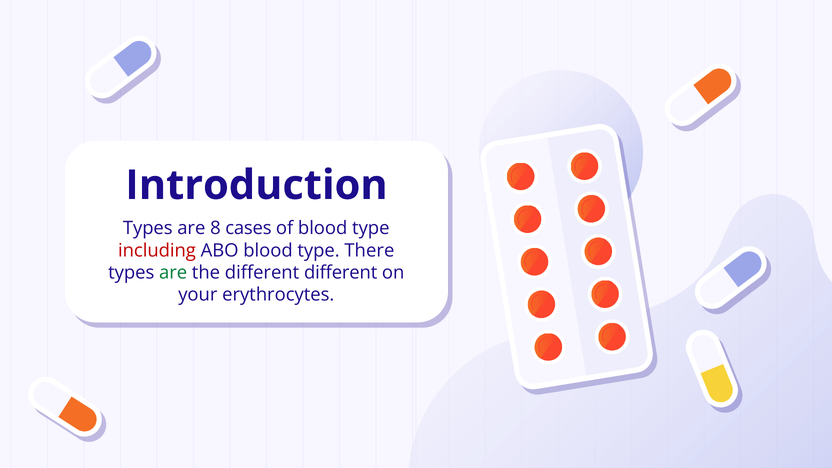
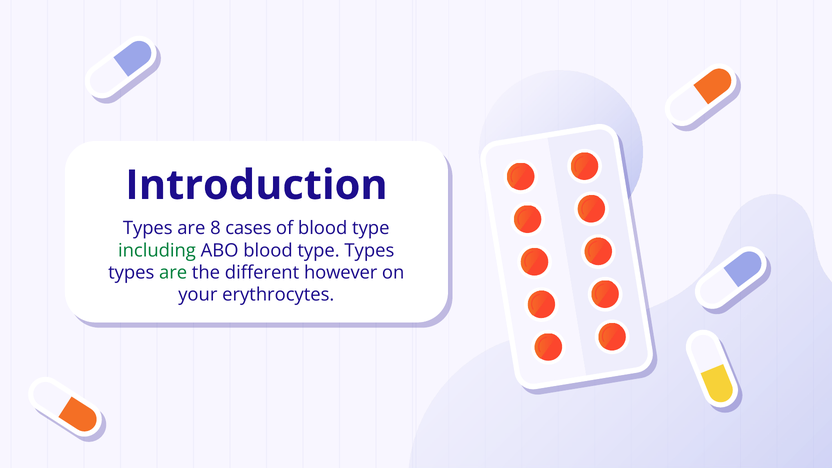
including colour: red -> green (157, 251)
type There: There -> Types (369, 251)
different different: different -> however (341, 273)
